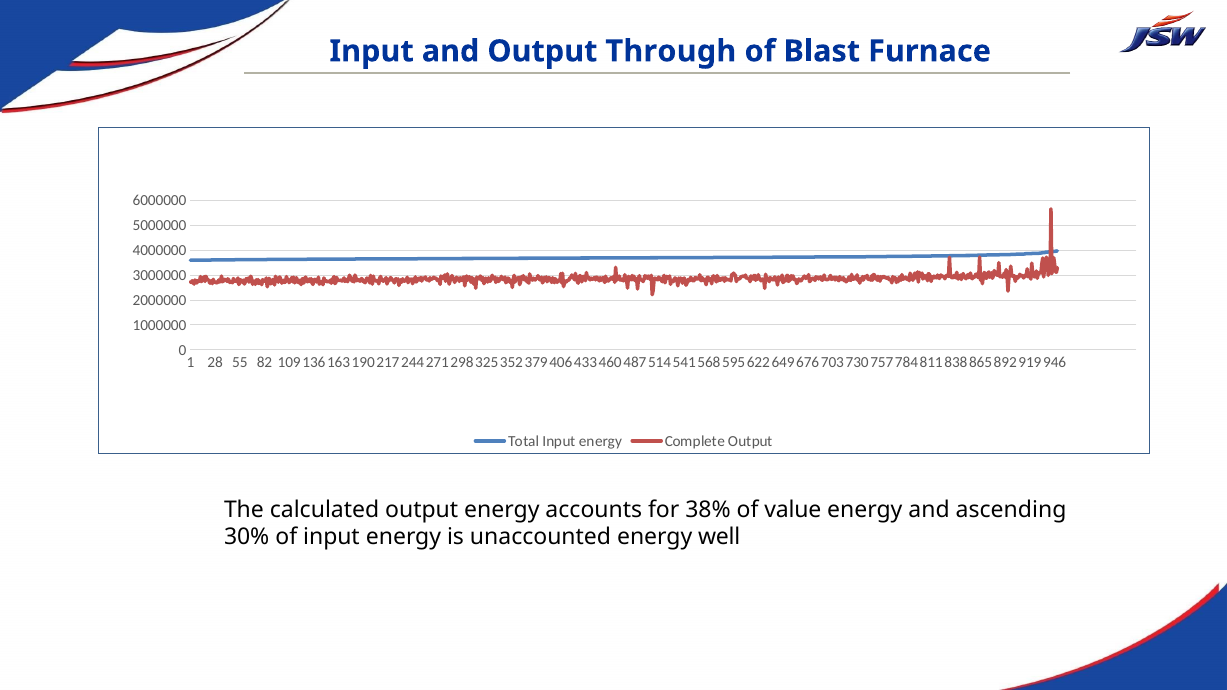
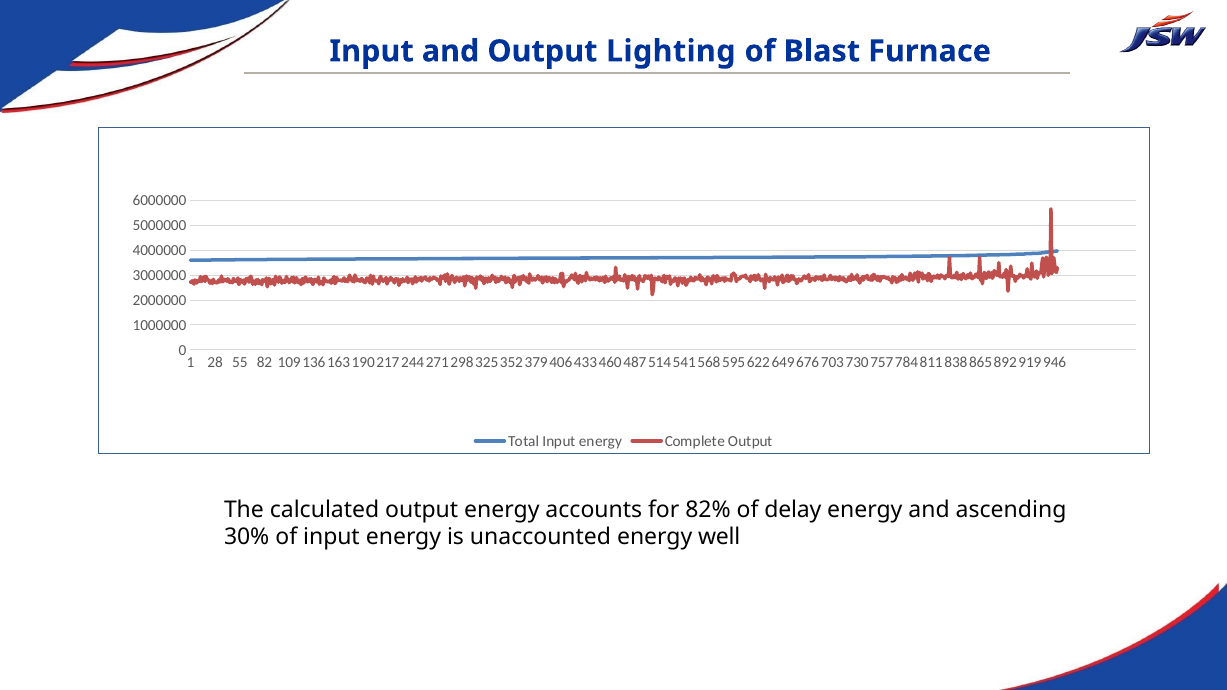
Through: Through -> Lighting (671, 51)
38%: 38% -> 82% (708, 510)
value: value -> delay (793, 510)
